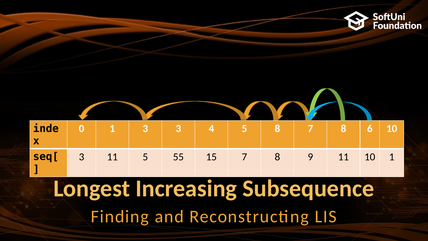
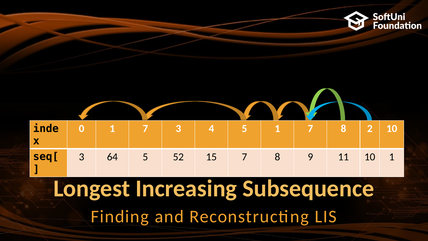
0 1 3: 3 -> 7 (145, 129)
5 8: 8 -> 1 (277, 129)
6: 6 -> 2 (370, 129)
3 11: 11 -> 64 (112, 157)
55: 55 -> 52 (178, 157)
